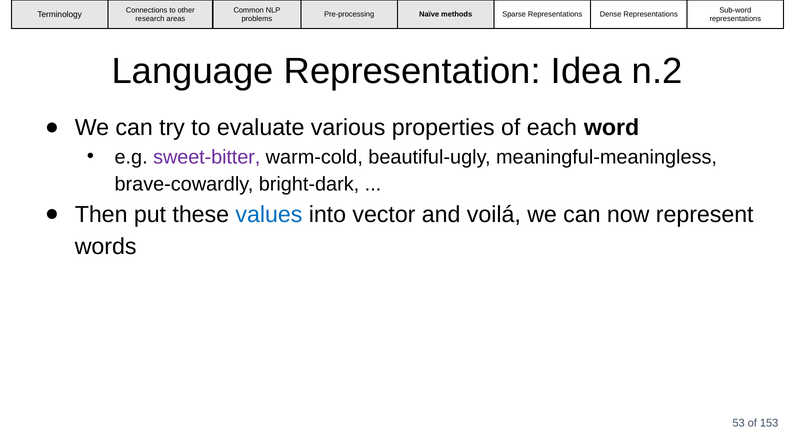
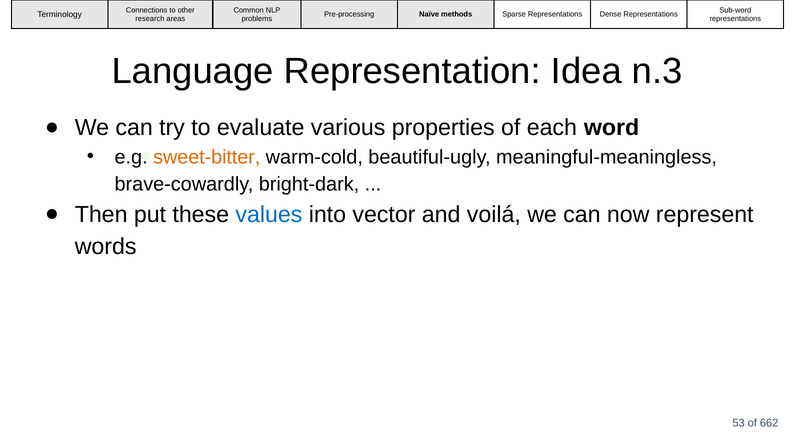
n.2: n.2 -> n.3 (657, 71)
sweet-bitter colour: purple -> orange (207, 157)
153: 153 -> 662 (769, 423)
